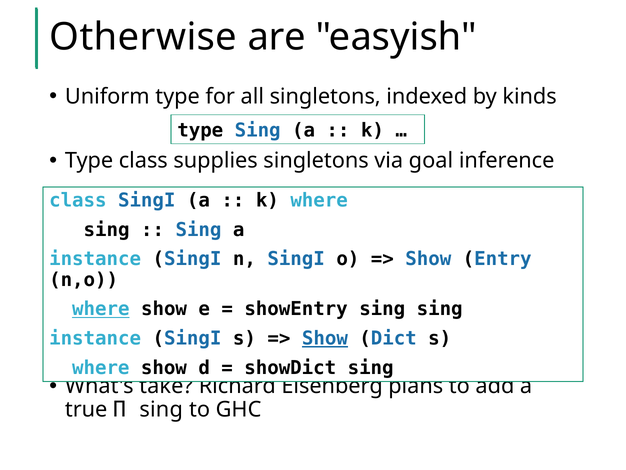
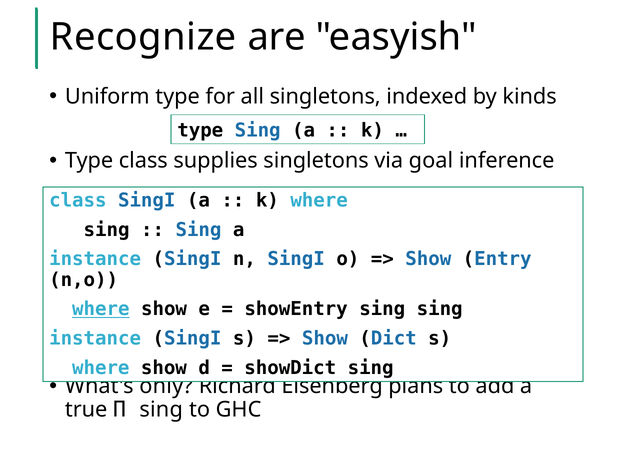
Otherwise: Otherwise -> Recognize (143, 37)
Show underline: present -> none (325, 338)
take: take -> only (166, 386)
